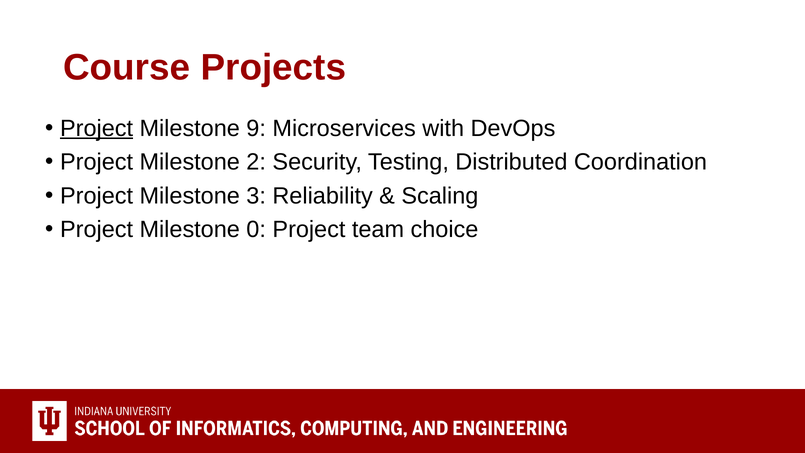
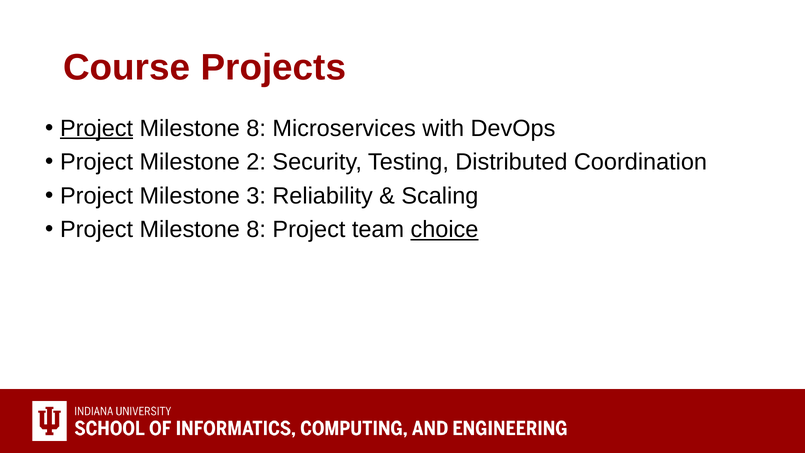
9: 9 -> 8 (256, 128)
0: 0 -> 8 (256, 229)
choice underline: none -> present (444, 229)
